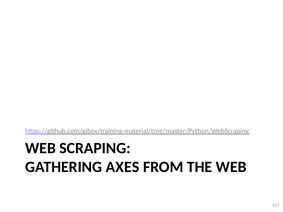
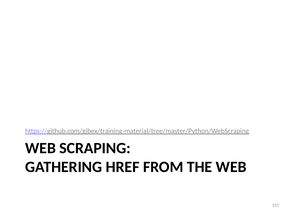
AXES: AXES -> HREF (123, 167)
